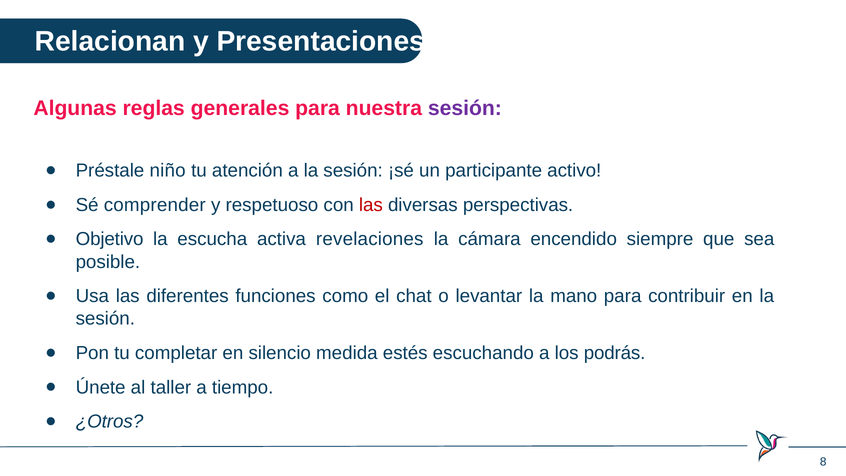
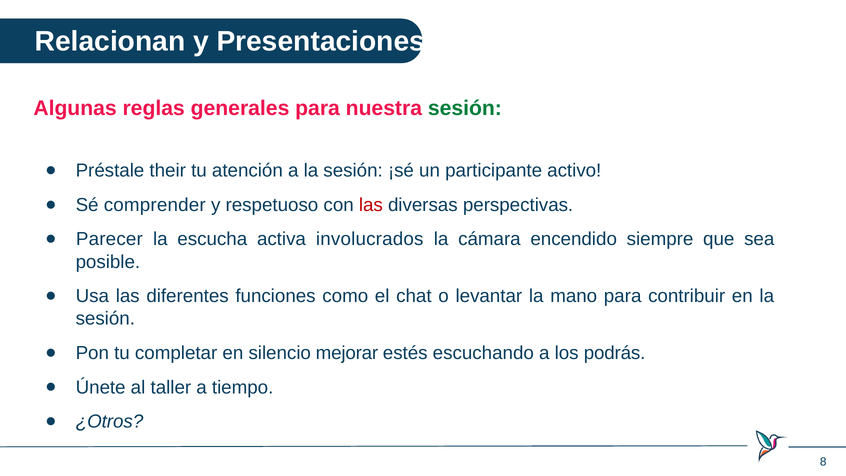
sesión colour: purple -> green (465, 108)
niño: niño -> their (168, 171)
Objetivo: Objetivo -> Parecer (109, 239)
revelaciones: revelaciones -> involucrados (370, 239)
medida: medida -> mejorar (347, 353)
